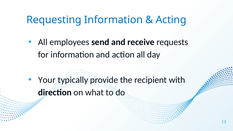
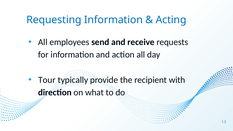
Your: Your -> Tour (47, 80)
